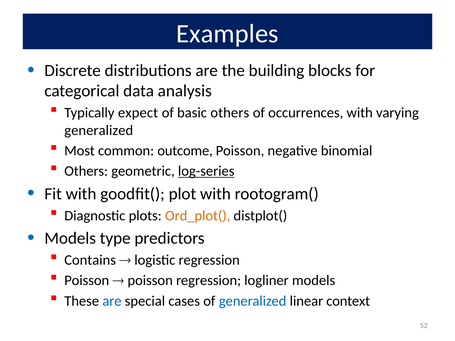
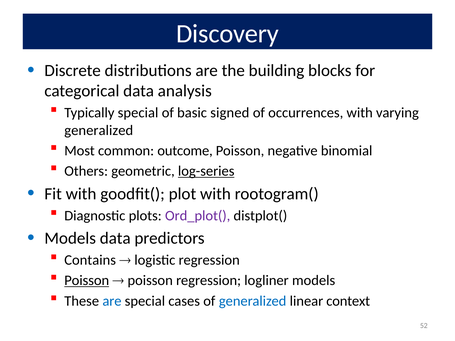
Examples: Examples -> Discovery (228, 34)
Typically expect: expect -> special (138, 113)
basic others: others -> signed (230, 113)
Ord_plot( colour: orange -> purple (198, 216)
Models type: type -> data (115, 238)
Poisson underline: none -> present (87, 281)
